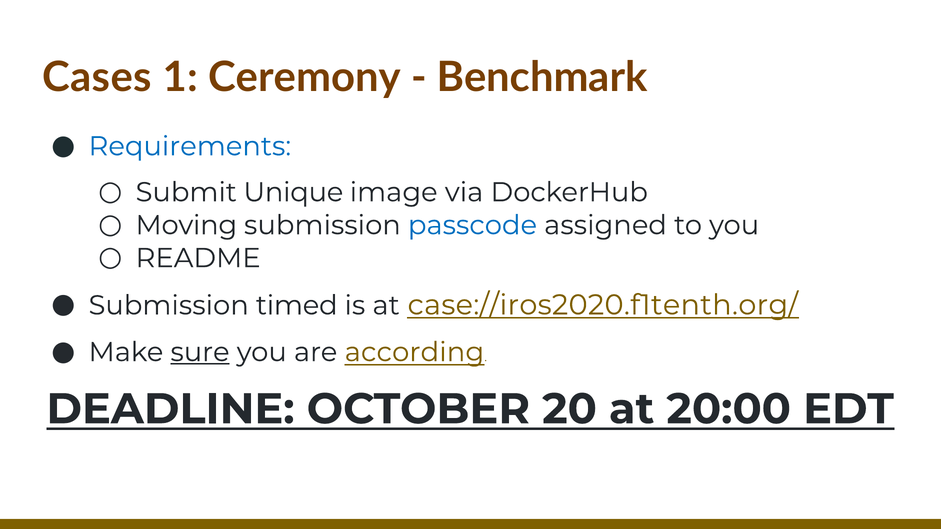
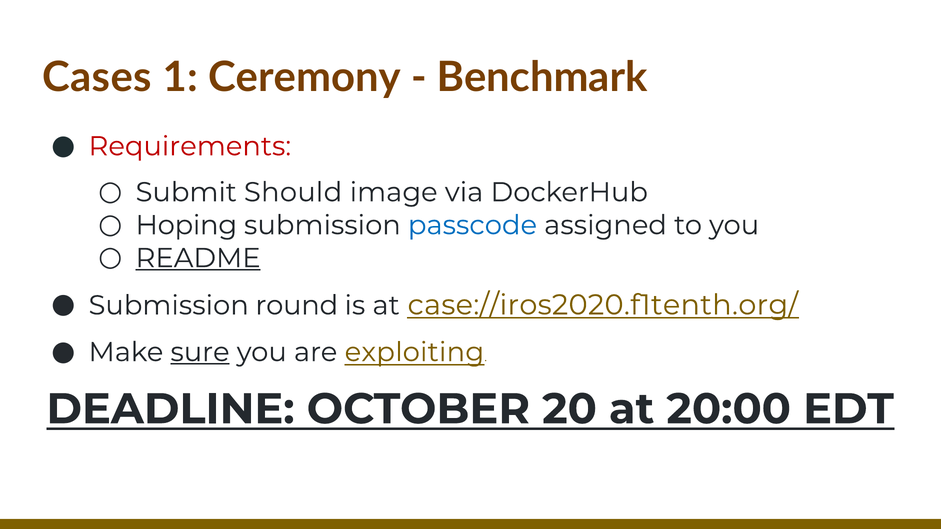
Requirements colour: blue -> red (190, 146)
Unique: Unique -> Should (293, 192)
Moving: Moving -> Hoping (186, 225)
README underline: none -> present (198, 258)
timed: timed -> round (297, 306)
according: according -> exploiting (414, 352)
